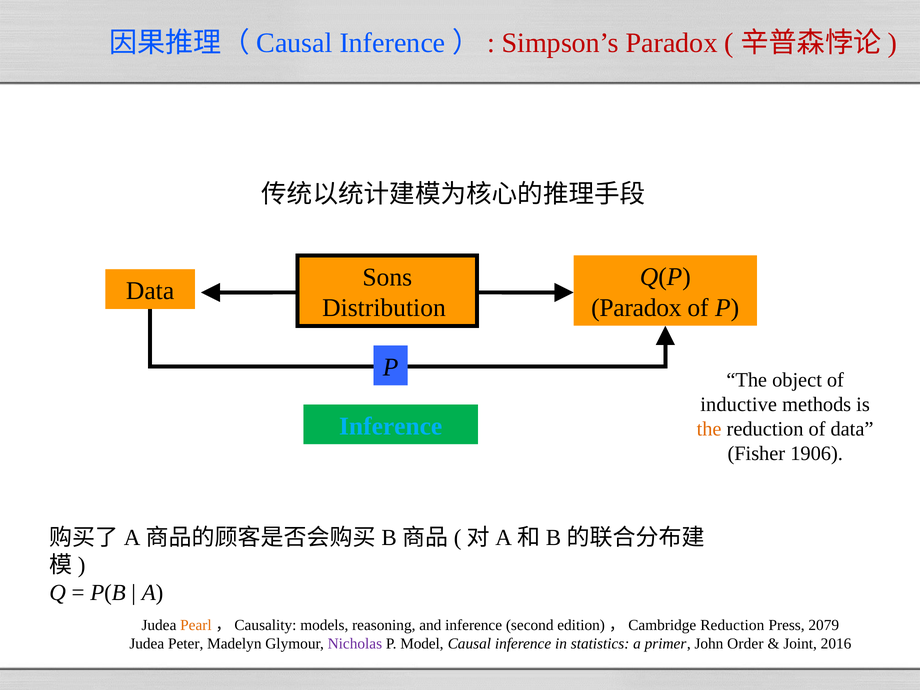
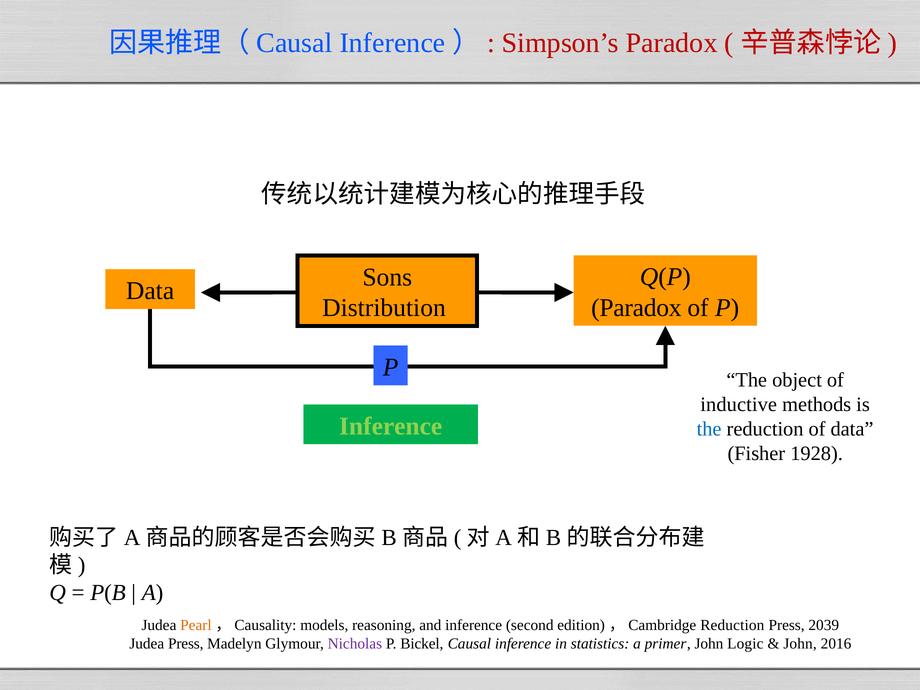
Inference colour: light blue -> light green (391, 426)
the colour: orange -> blue (709, 429)
1906: 1906 -> 1928 (817, 454)
2079: 2079 -> 2039 (824, 625)
Judea Peter: Peter -> Press (186, 644)
Model: Model -> Bickel (422, 644)
Order: Order -> Logic (745, 644)
Joint: Joint -> John (800, 644)
